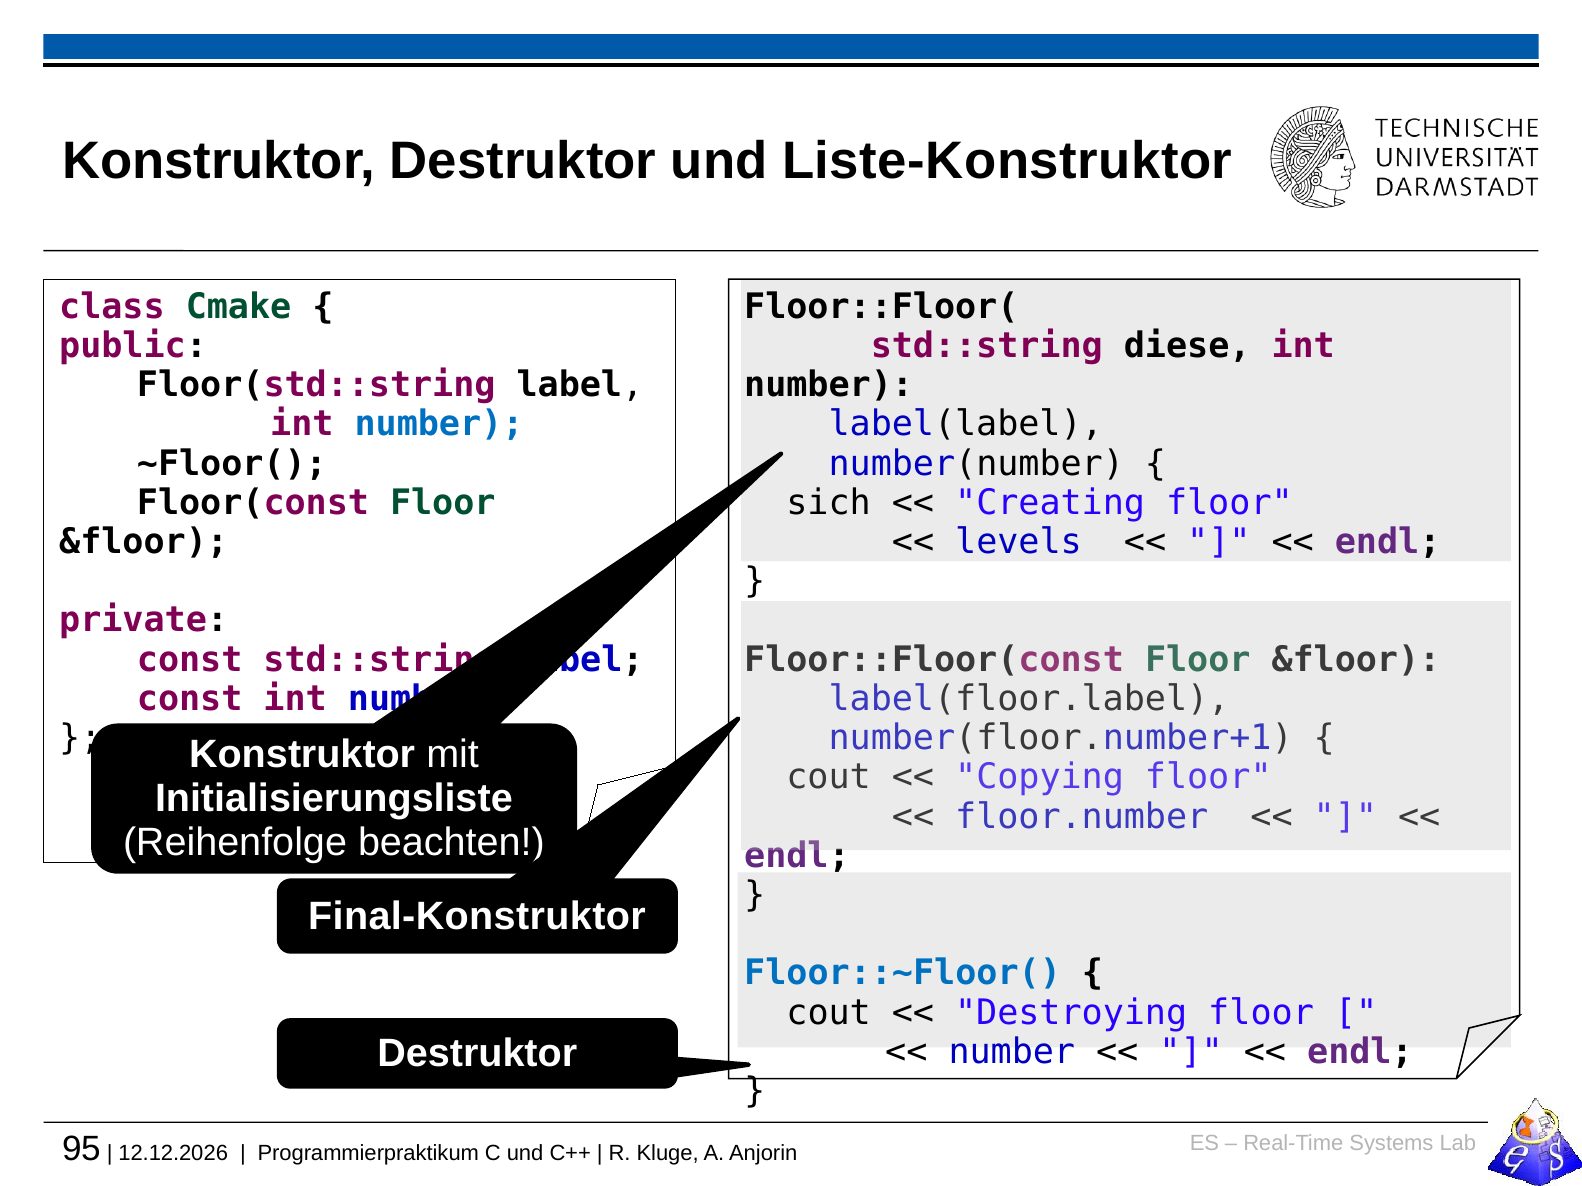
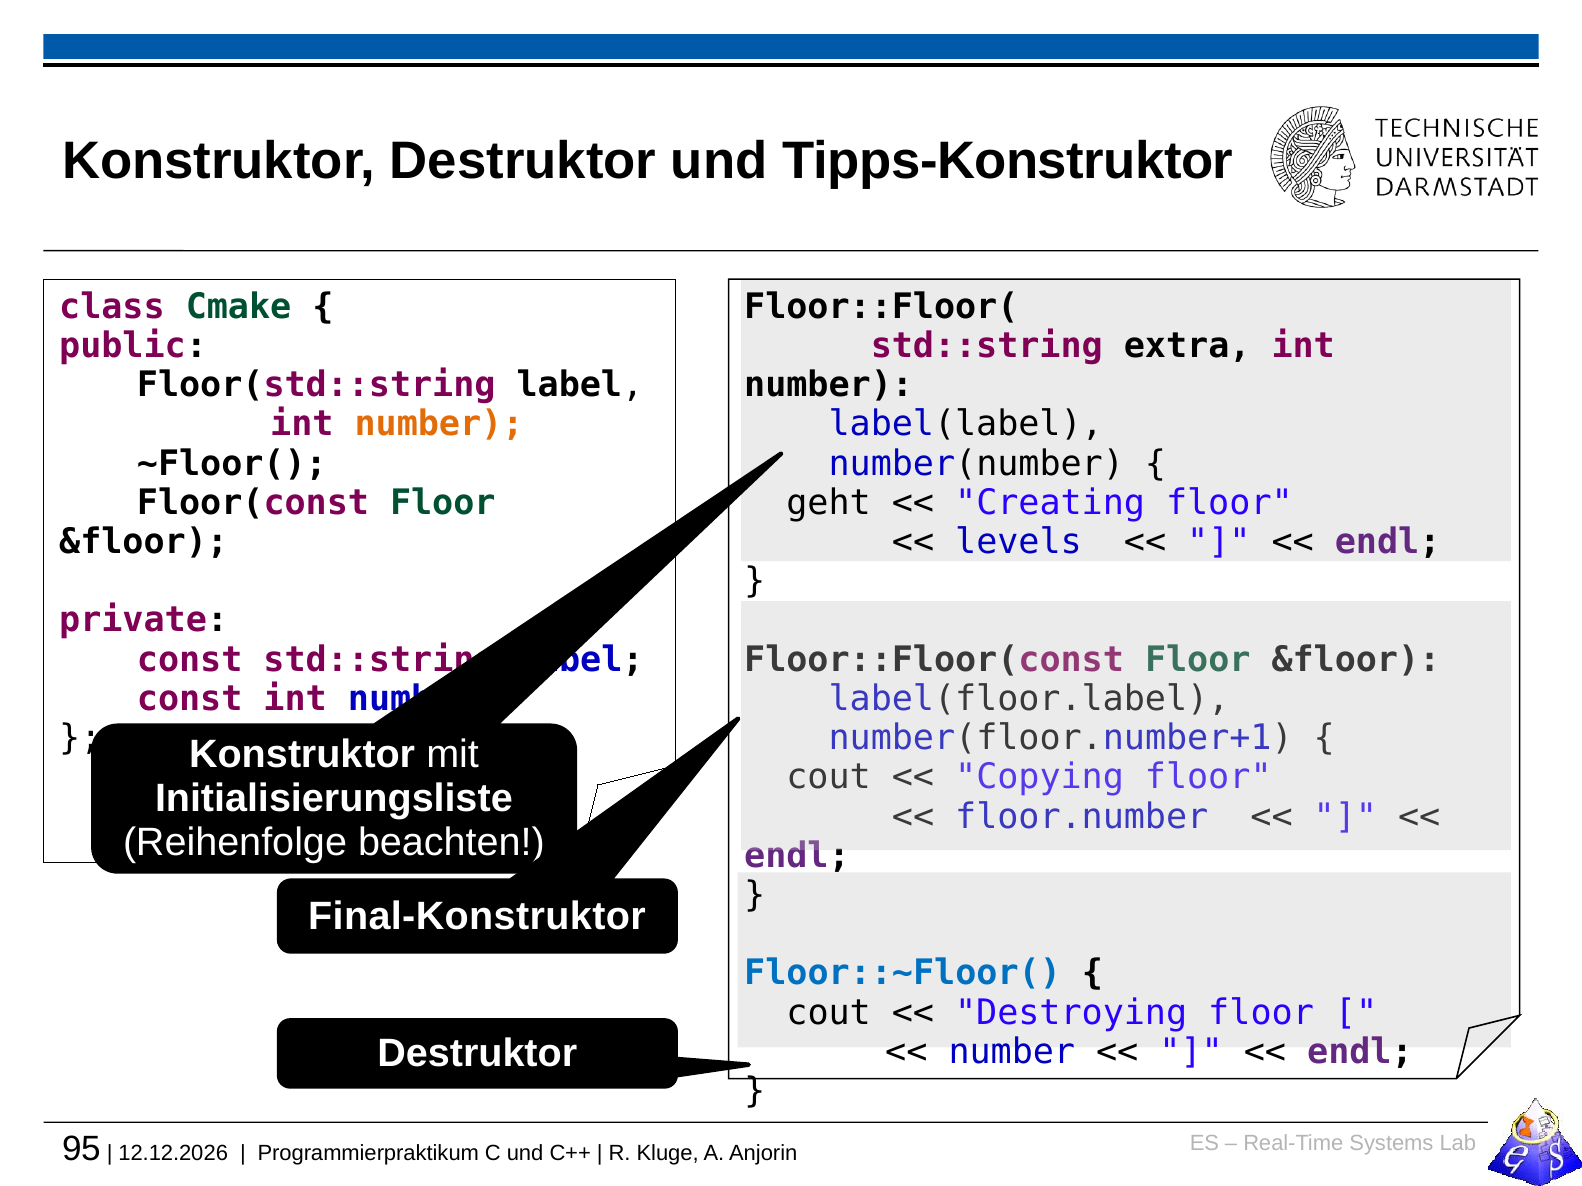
Liste-Konstruktor: Liste-Konstruktor -> Tipps-Konstruktor (1008, 161)
diese: diese -> extra (1187, 346)
number colour: blue -> orange (439, 425)
sich: sich -> geht (829, 503)
